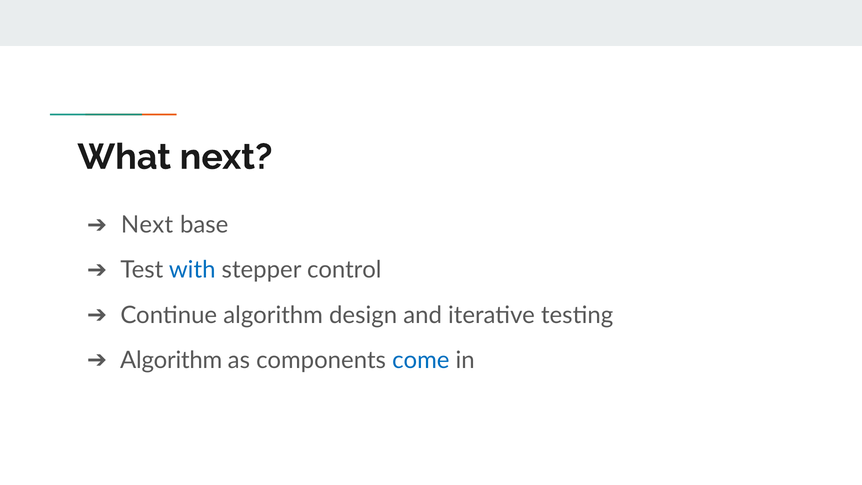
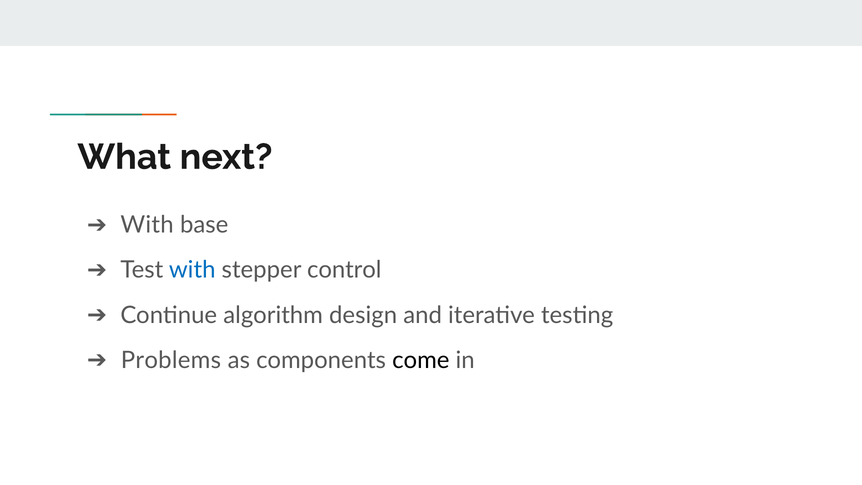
Next: Next -> With (147, 225)
Algorithm: Algorithm -> Problems (171, 360)
come colour: blue -> black (421, 360)
